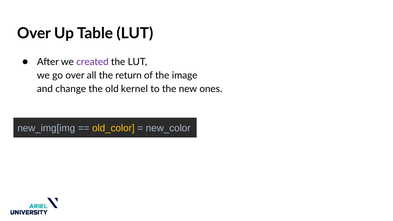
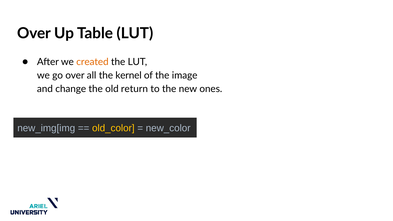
created colour: purple -> orange (92, 62)
return: return -> kernel (129, 75)
kernel: kernel -> return (134, 89)
